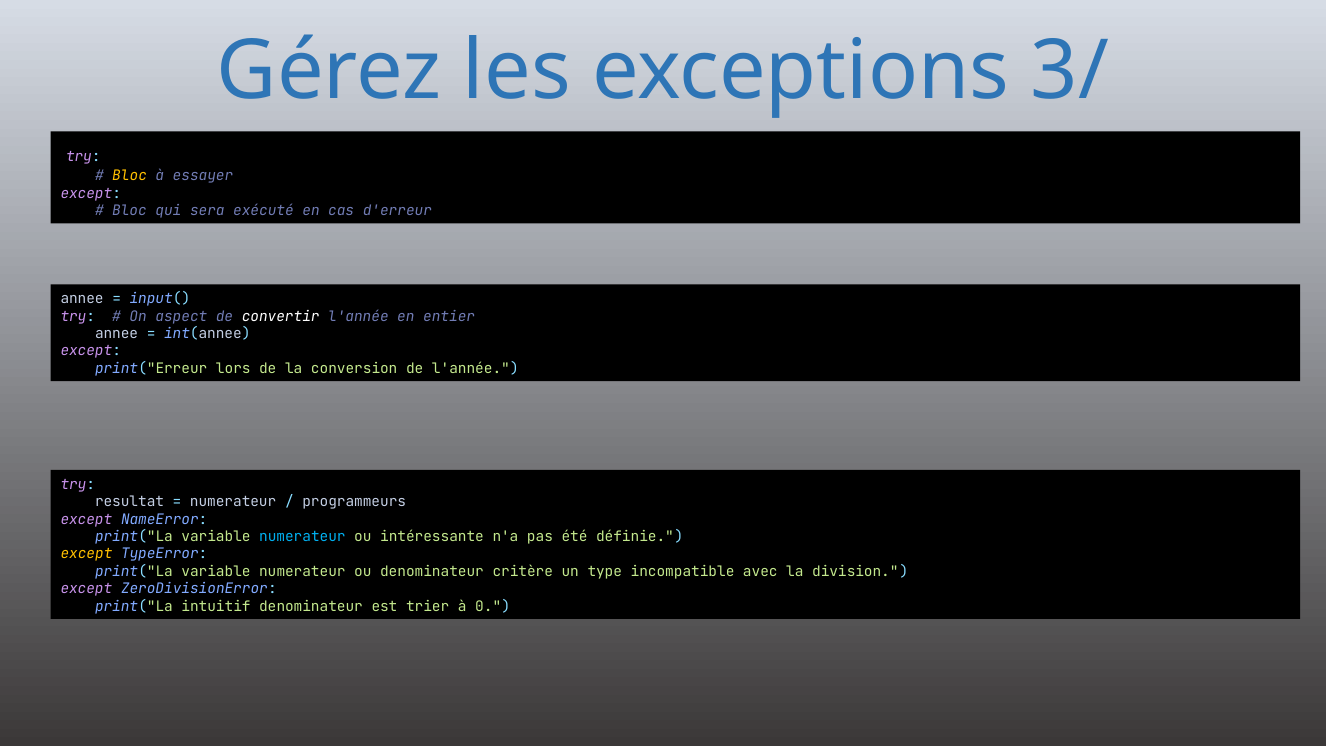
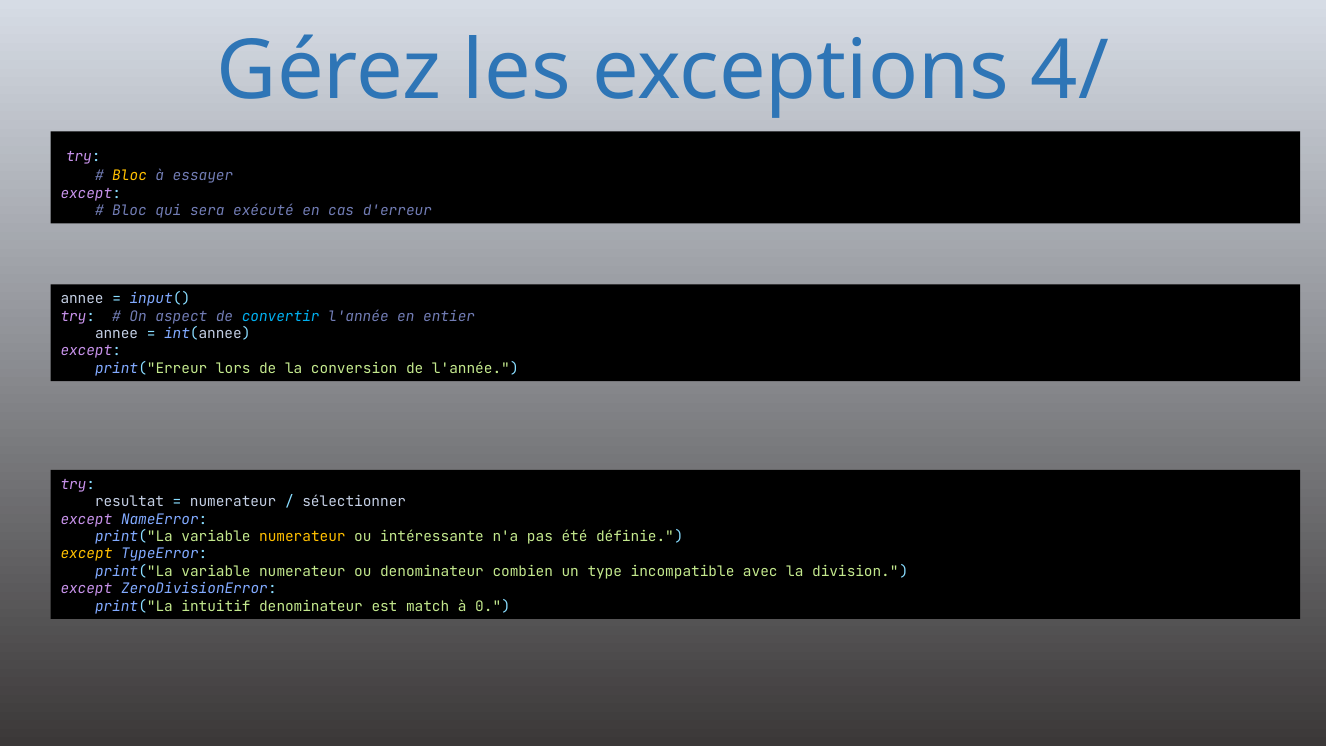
3/: 3/ -> 4/ (1070, 72)
convertir colour: white -> light blue (281, 316)
programmeurs: programmeurs -> sélectionner (354, 502)
numerateur colour: light blue -> yellow (302, 537)
critère: critère -> combien (523, 571)
trier: trier -> match (428, 606)
